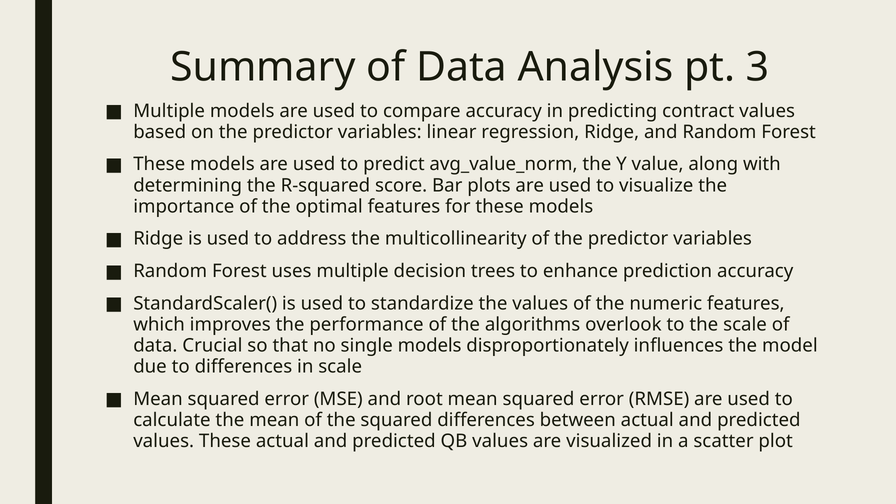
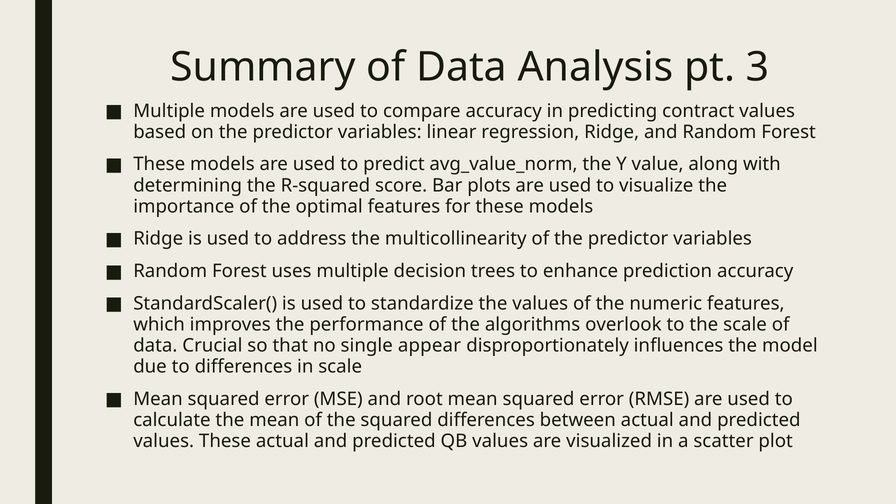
single models: models -> appear (429, 346)
